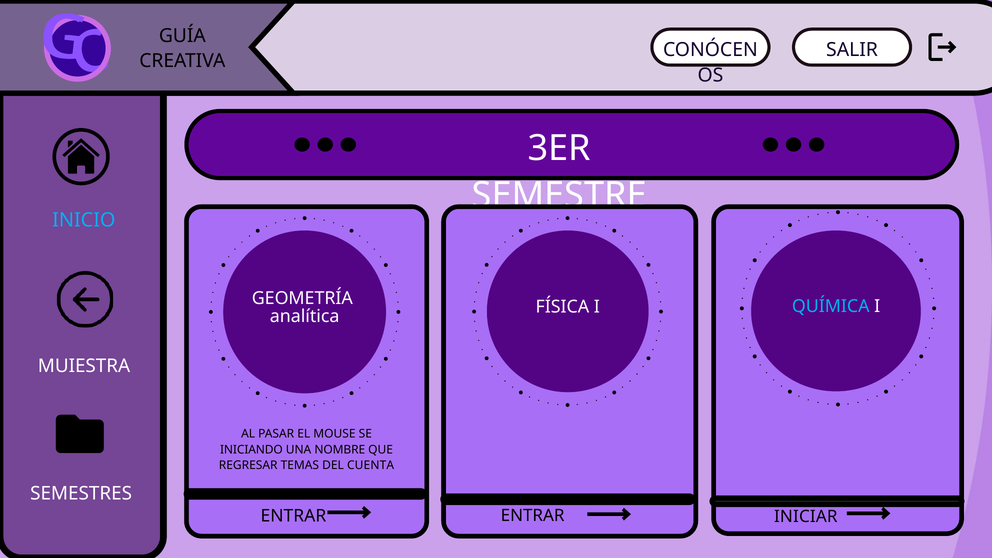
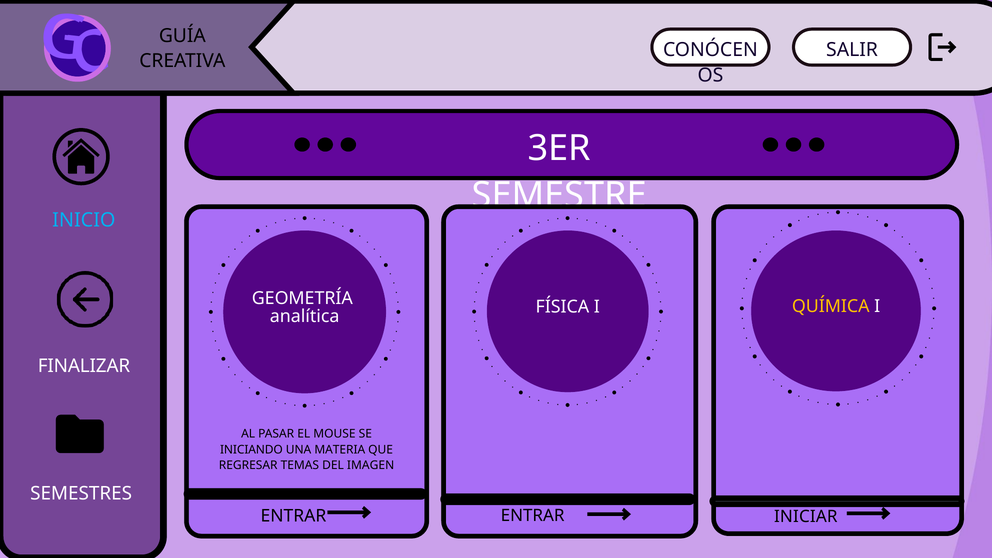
QUÍMICA colour: light blue -> yellow (831, 306)
MUIESTRA: MUIESTRA -> FINALIZAR (84, 366)
NOMBRE: NOMBRE -> MATERIA (340, 450)
CUENTA: CUENTA -> IMAGEN (371, 465)
